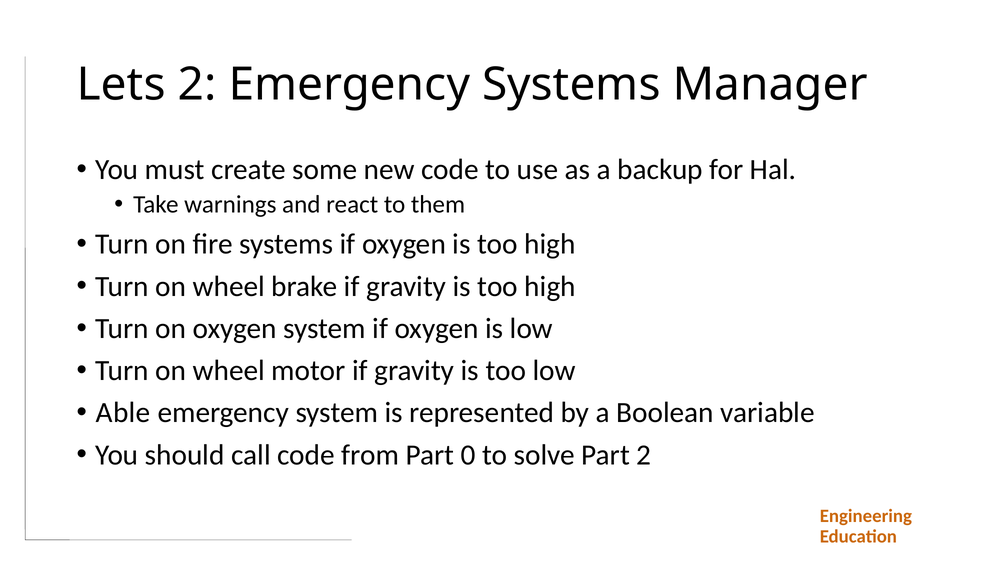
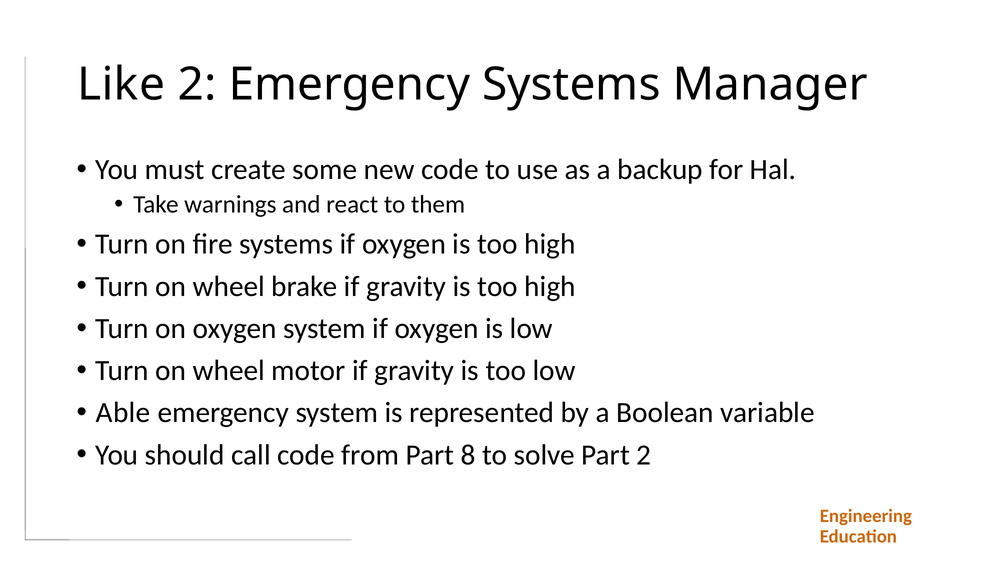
Lets: Lets -> Like (121, 84)
0: 0 -> 8 (468, 455)
